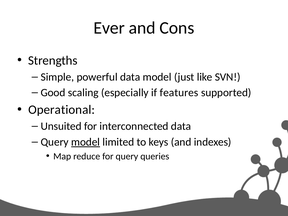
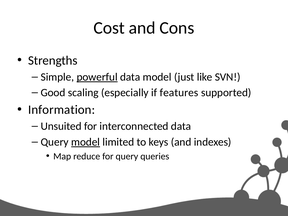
Ever: Ever -> Cost (109, 28)
powerful underline: none -> present (97, 77)
Operational: Operational -> Information (62, 110)
